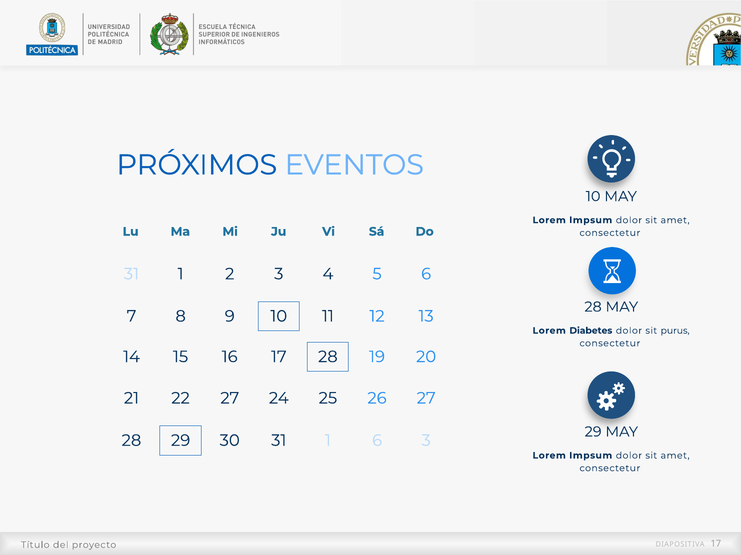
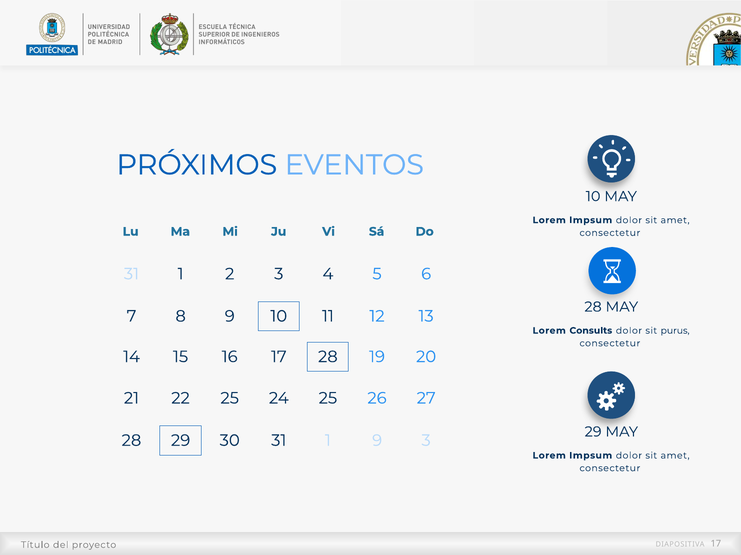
Diabetes: Diabetes -> Consults (591, 331)
22 27: 27 -> 25 (230, 399)
1 6: 6 -> 9 (377, 441)
